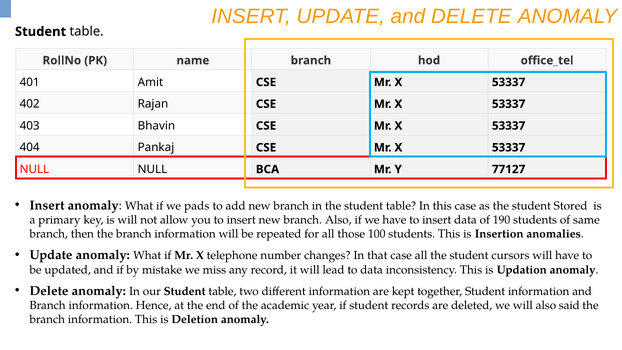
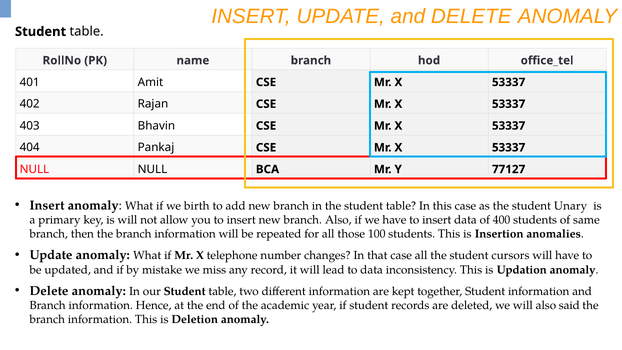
pads: pads -> birth (197, 206)
Stored: Stored -> Unary (571, 206)
190: 190 -> 400 (502, 220)
